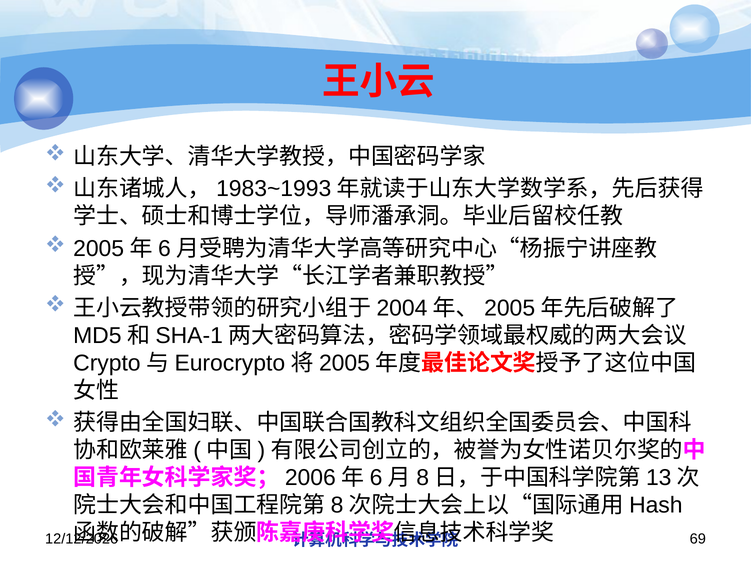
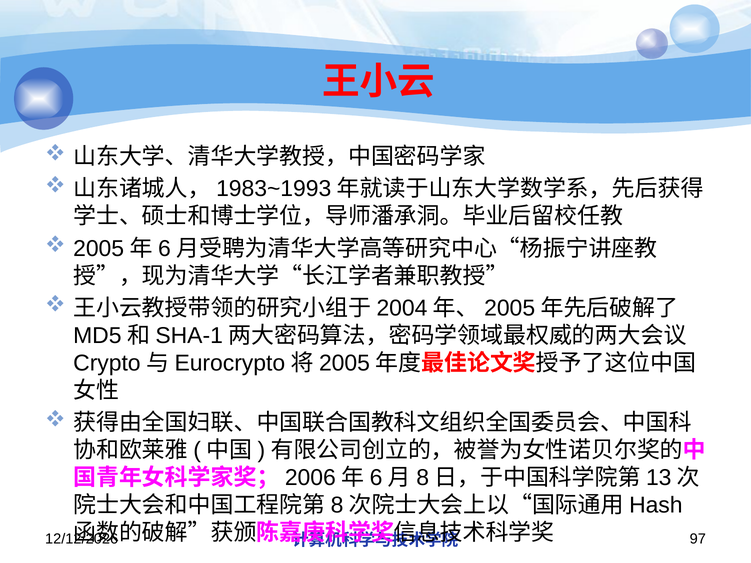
69: 69 -> 97 (698, 539)
